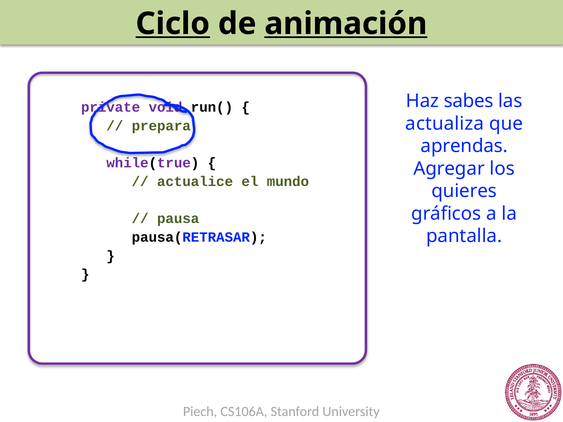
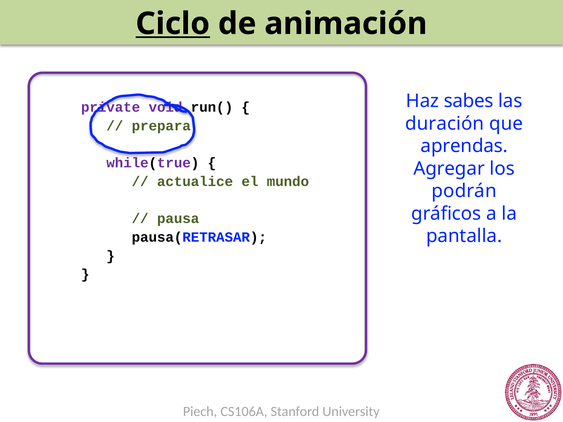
animación underline: present -> none (346, 24)
actualiza: actualiza -> duración (445, 124)
quieres: quieres -> podrán (464, 191)
